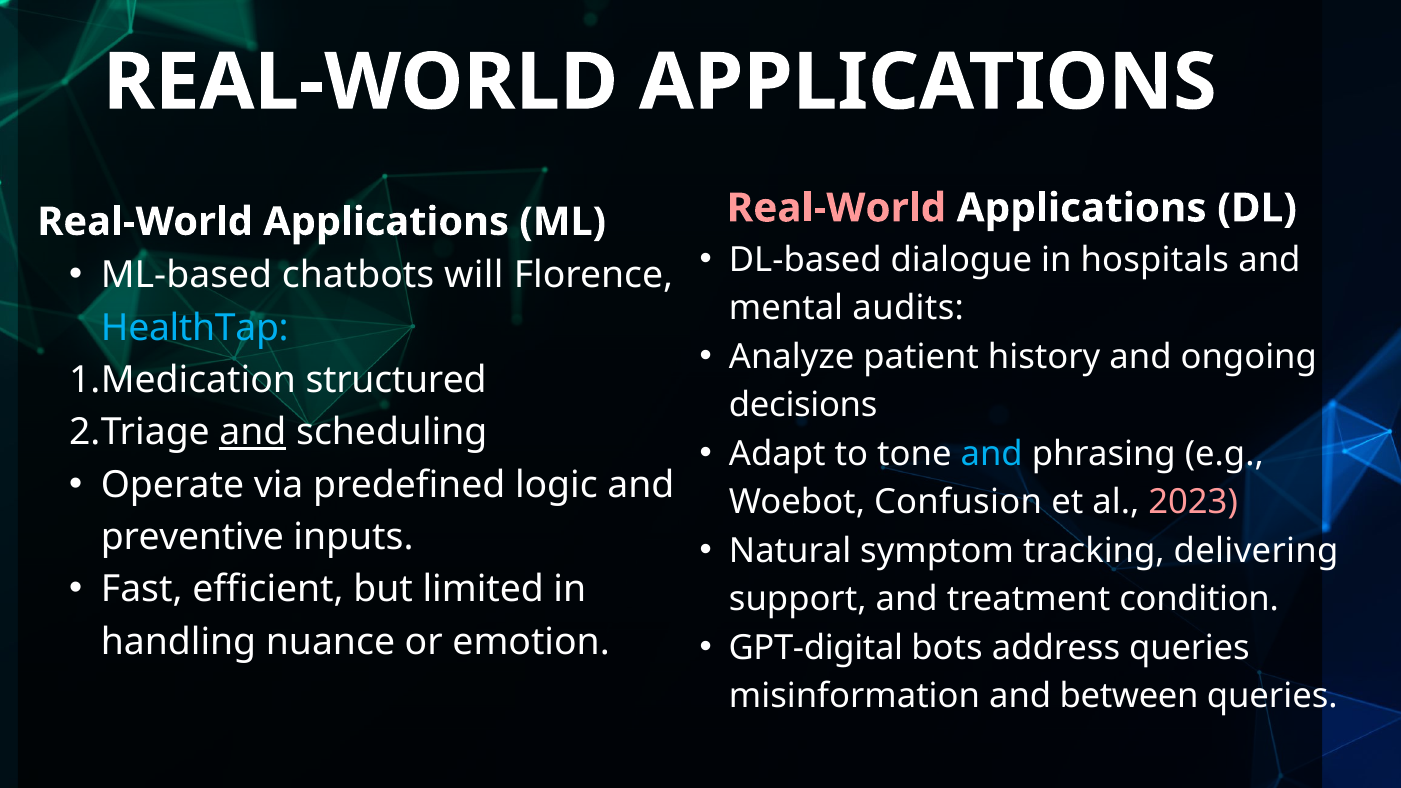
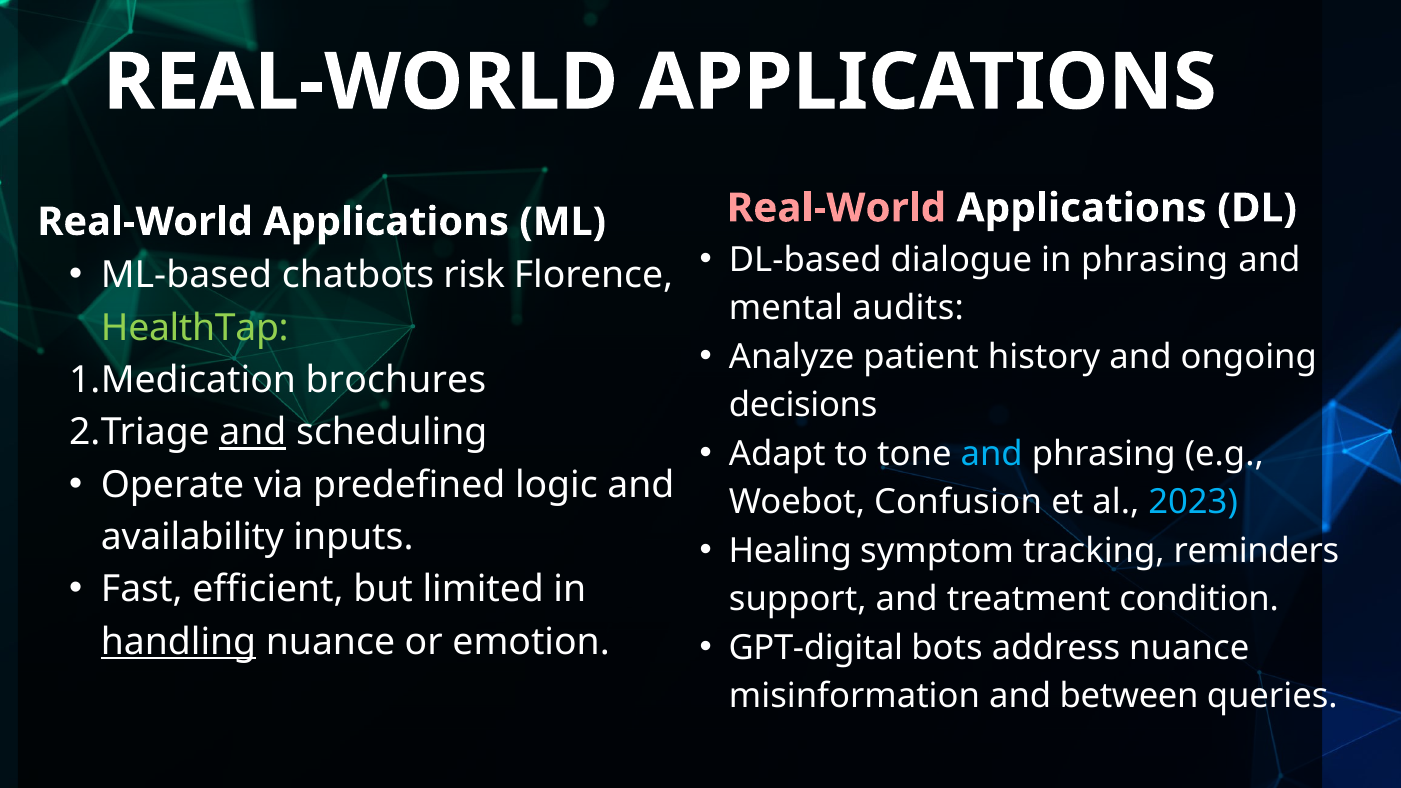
in hospitals: hospitals -> phrasing (1155, 260)
will: will -> risk (474, 275)
HealthTap colour: light blue -> light green (195, 328)
structured: structured -> brochures (396, 380)
2023 colour: pink -> light blue (1193, 502)
preventive: preventive -> availability (192, 537)
Natural: Natural -> Healing (790, 551)
delivering: delivering -> reminders (1256, 551)
address queries: queries -> nuance (1189, 648)
handling underline: none -> present (179, 642)
